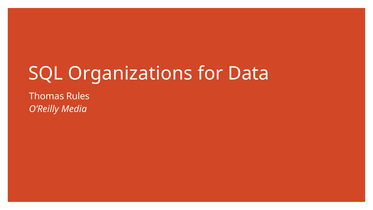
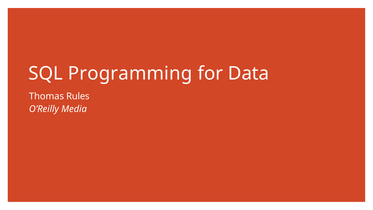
Organizations: Organizations -> Programming (130, 73)
